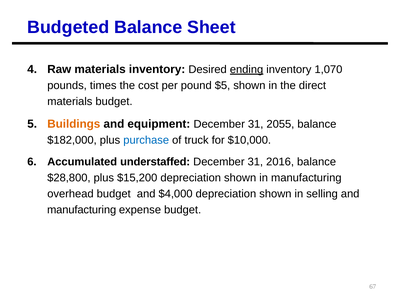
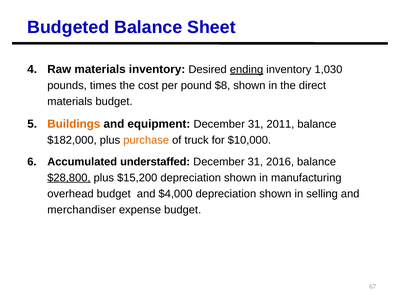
1,070: 1,070 -> 1,030 (328, 69)
$5: $5 -> $8 (222, 85)
2055: 2055 -> 2011 (280, 124)
purchase colour: blue -> orange (146, 140)
$28,800 underline: none -> present (69, 178)
manufacturing: manufacturing -> merchandiser (82, 210)
